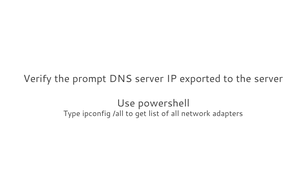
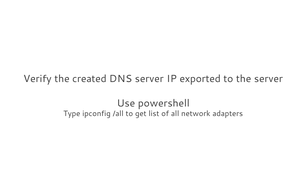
prompt: prompt -> created (89, 79)
